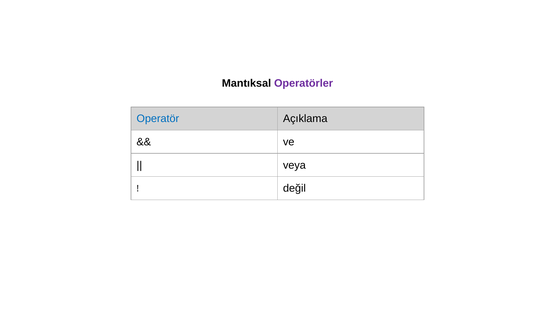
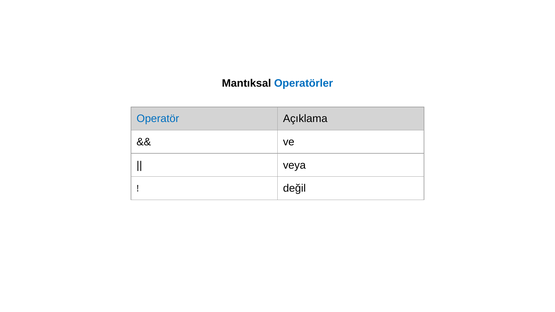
Operatörler colour: purple -> blue (304, 83)
